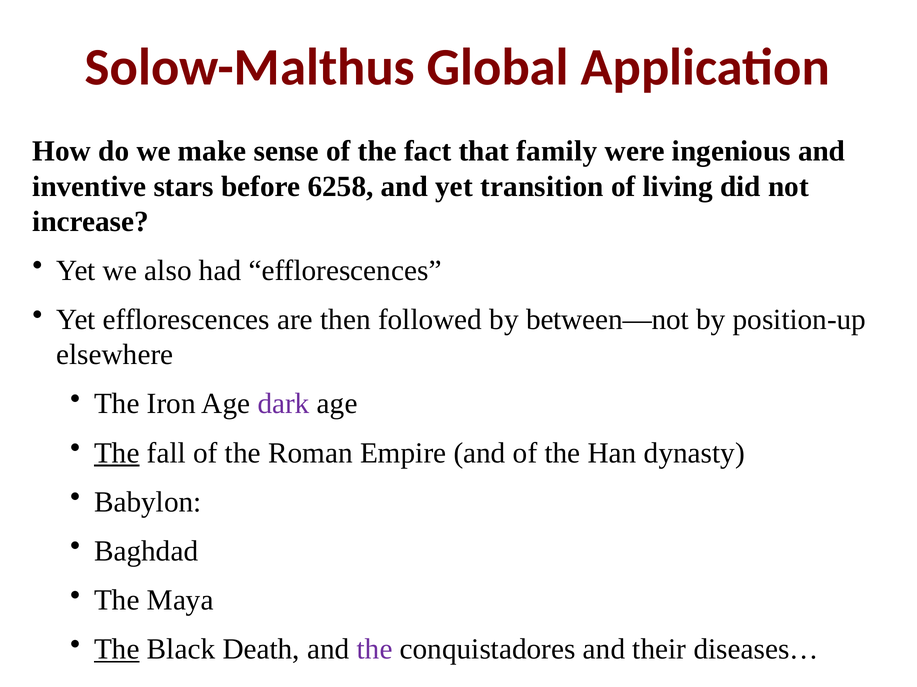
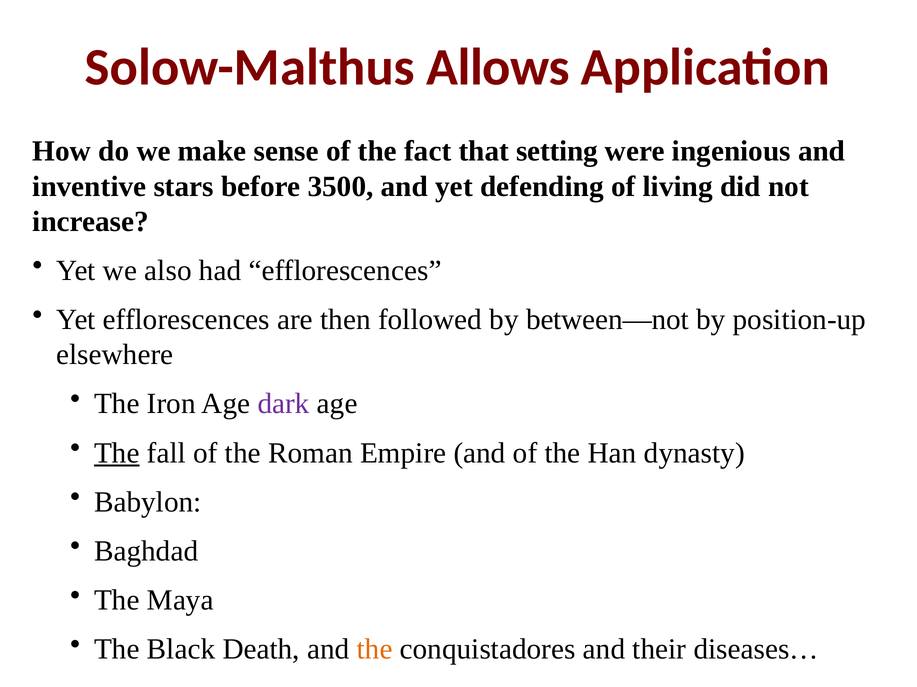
Global: Global -> Allows (498, 67)
family: family -> setting (557, 151)
6258: 6258 -> 3500 (341, 187)
transition: transition -> defending (542, 187)
The underline: present -> none (117, 650)
the colour: purple -> orange (375, 650)
